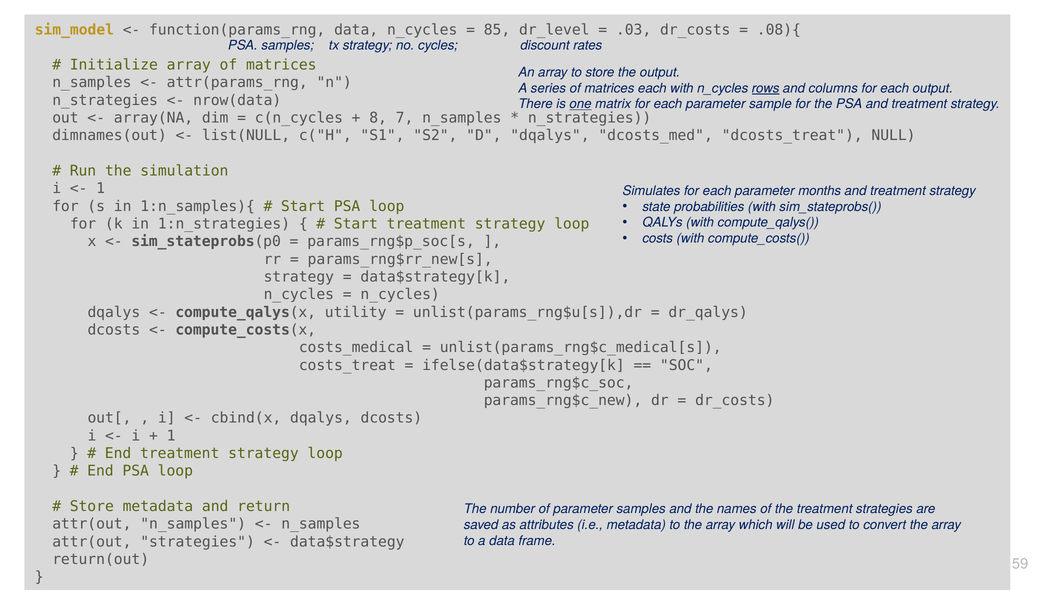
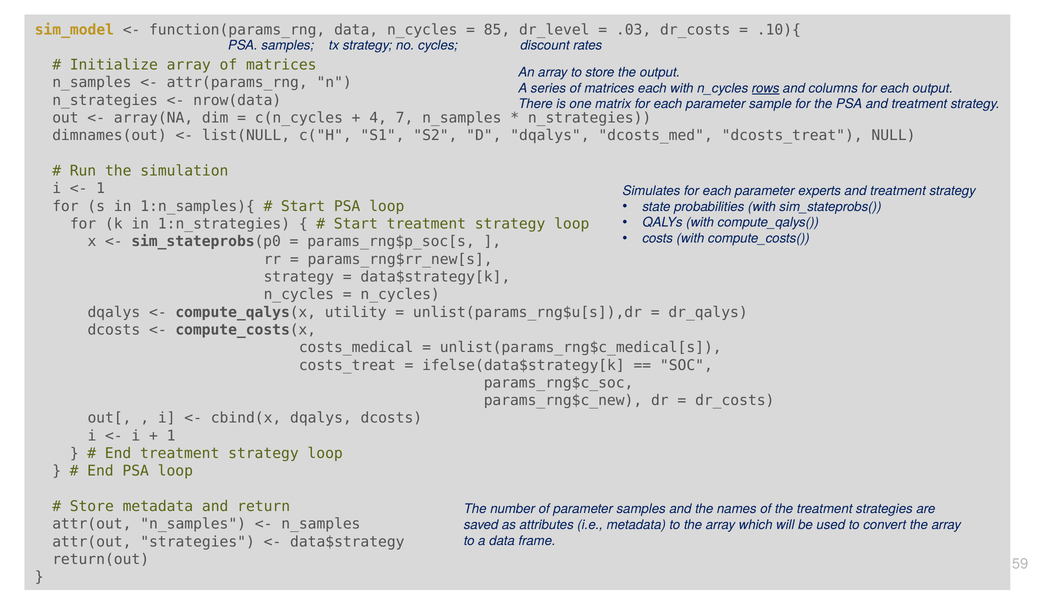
.08){: .08){ -> .10){ (779, 30)
one underline: present -> none (581, 104)
8: 8 -> 4 (378, 118)
months: months -> experts (820, 191)
